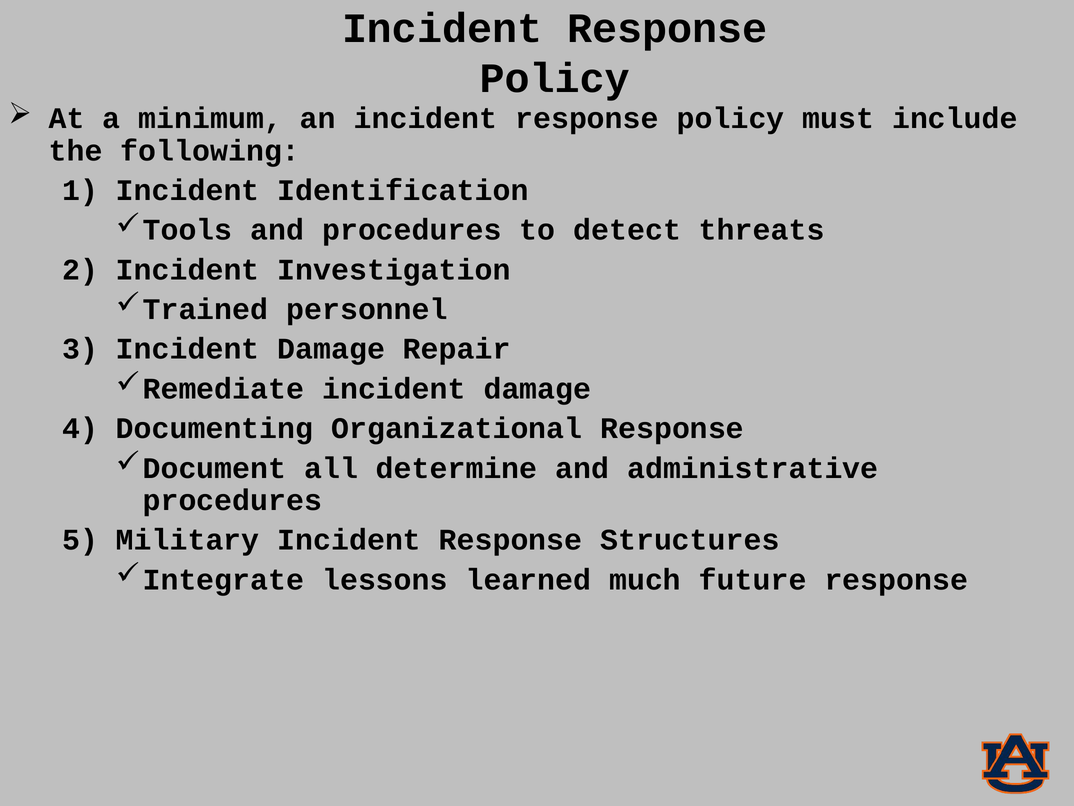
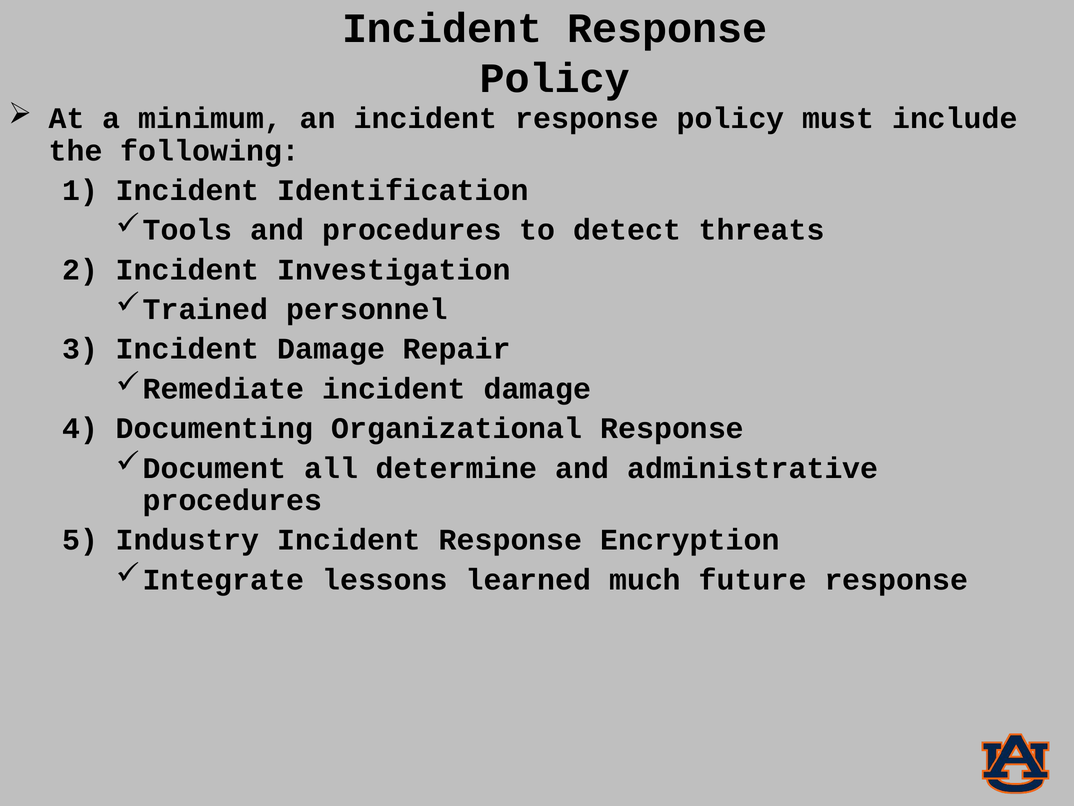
Military: Military -> Industry (188, 540)
Structures: Structures -> Encryption (690, 540)
